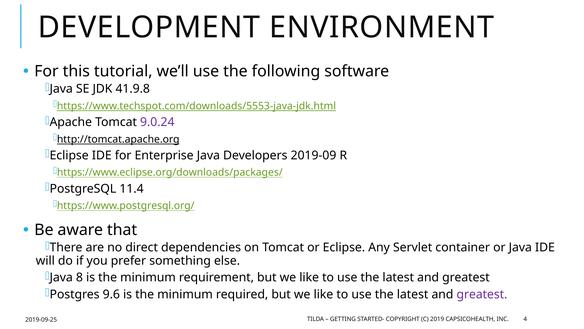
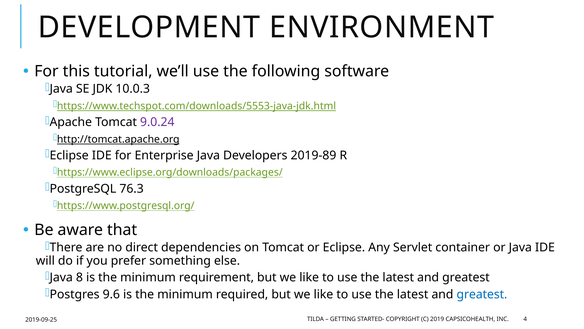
41.9.8: 41.9.8 -> 10.0.3 (133, 89)
2019-09: 2019-09 -> 2019-89 (313, 155)
11.4: 11.4 -> 76.3 (132, 188)
greatest colour: purple -> blue (482, 294)
